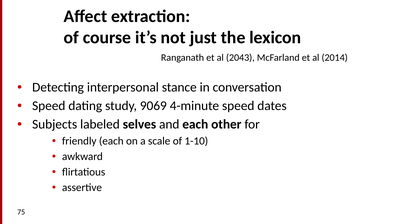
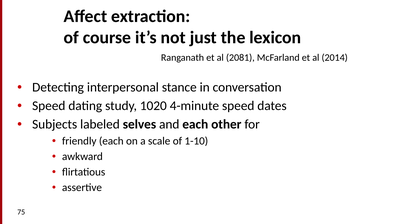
2043: 2043 -> 2081 (240, 58)
9069: 9069 -> 1020 (153, 106)
